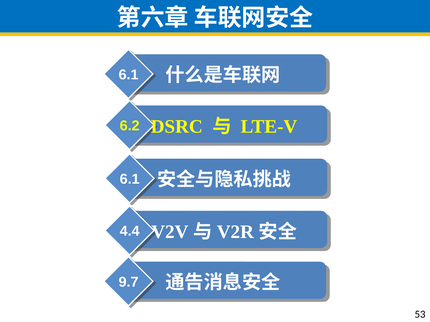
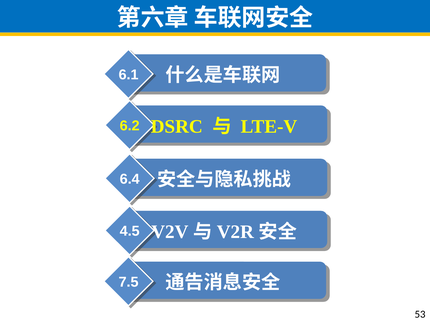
6.1: 6.1 -> 6.4 (130, 179)
4.4: 4.4 -> 4.5 (130, 232)
9.7: 9.7 -> 7.5 (129, 283)
